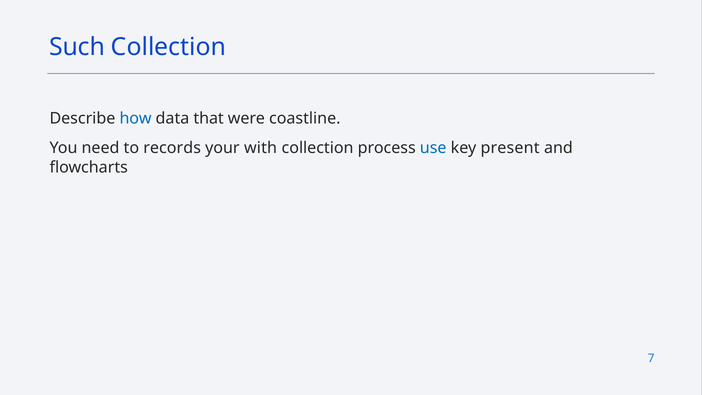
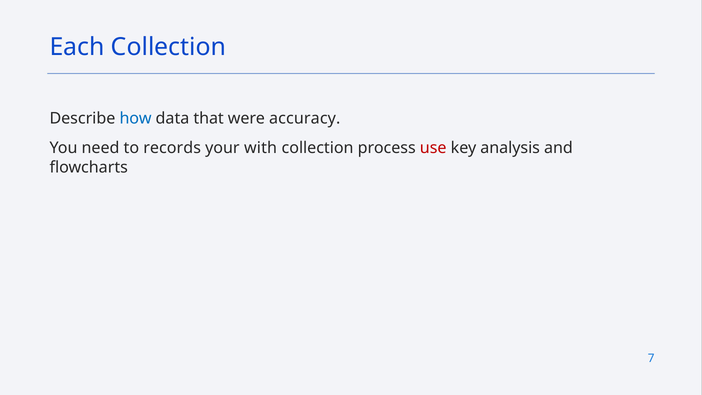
Such: Such -> Each (77, 47)
coastline: coastline -> accuracy (305, 118)
use colour: blue -> red (433, 148)
present: present -> analysis (510, 148)
